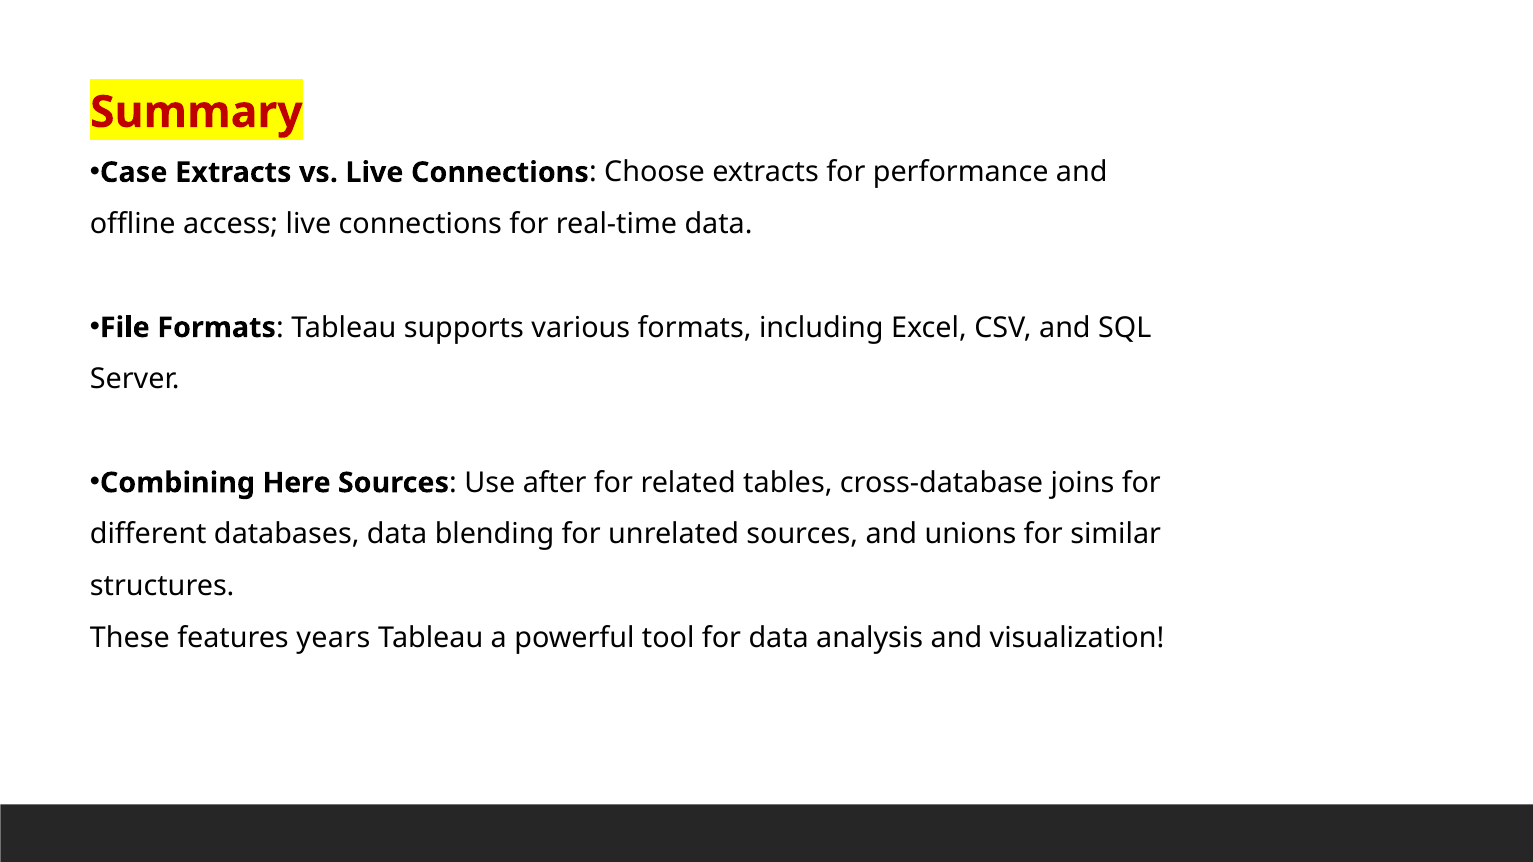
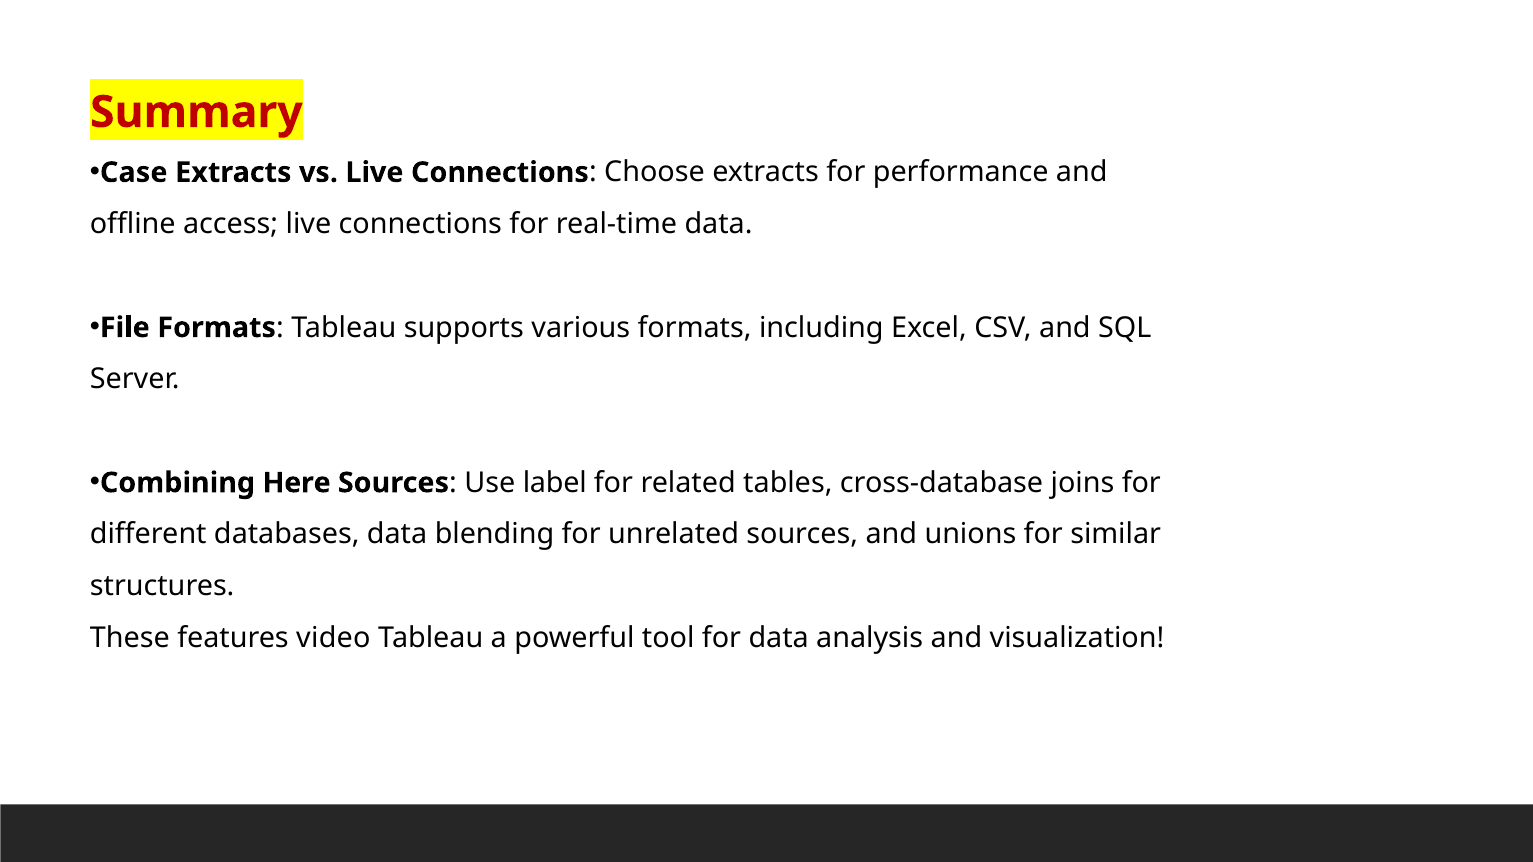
after: after -> label (555, 483)
years: years -> video (333, 638)
